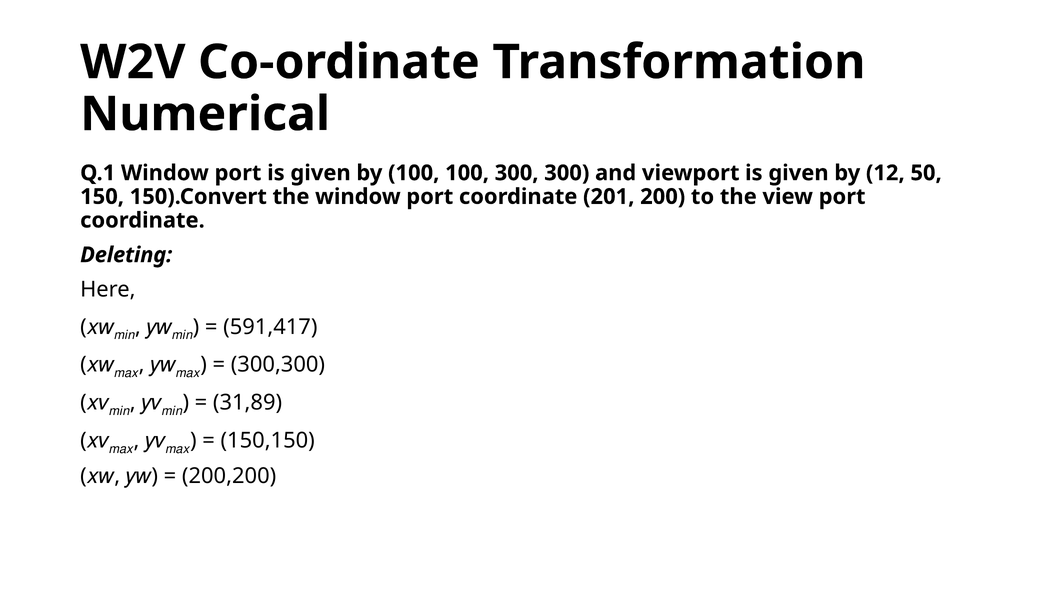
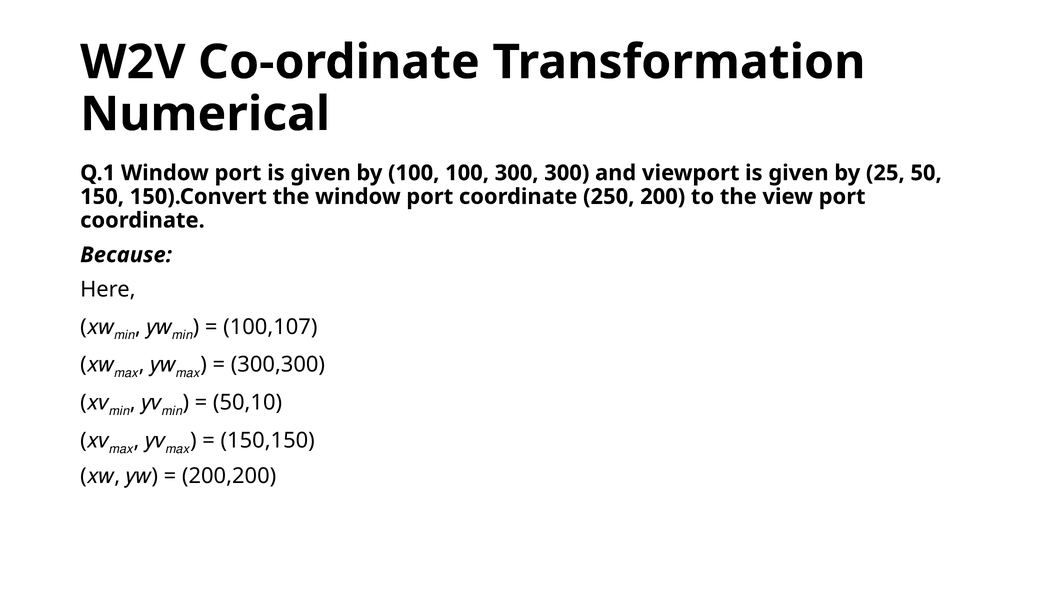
12: 12 -> 25 (885, 173)
201: 201 -> 250 (609, 197)
Deleting: Deleting -> Because (126, 255)
591,417: 591,417 -> 100,107 (270, 327)
31,89: 31,89 -> 50,10 (248, 403)
